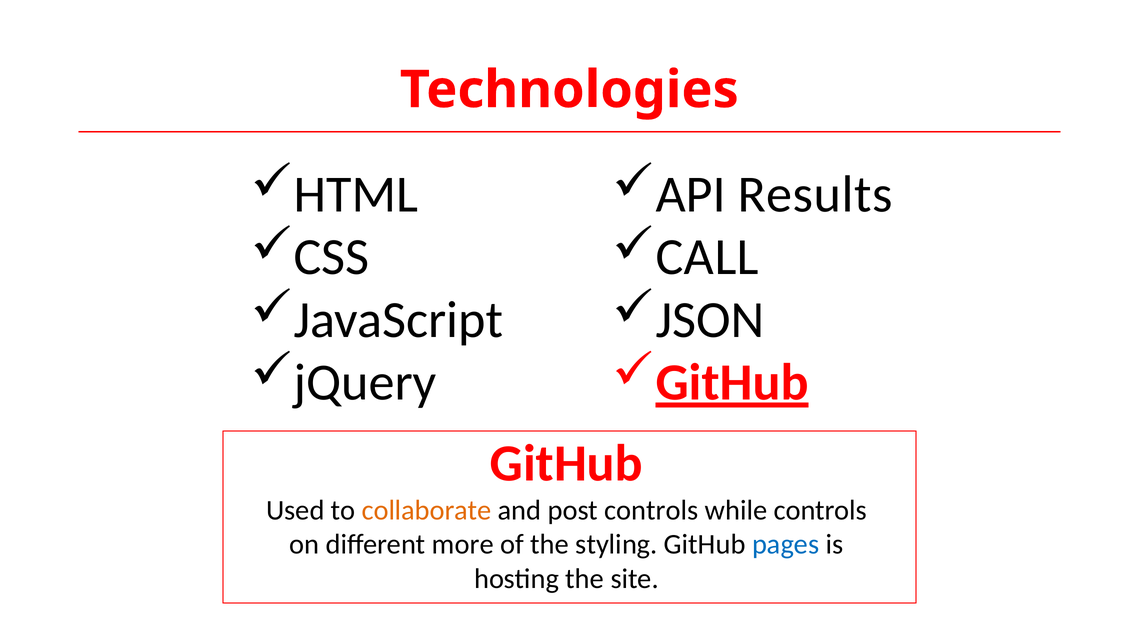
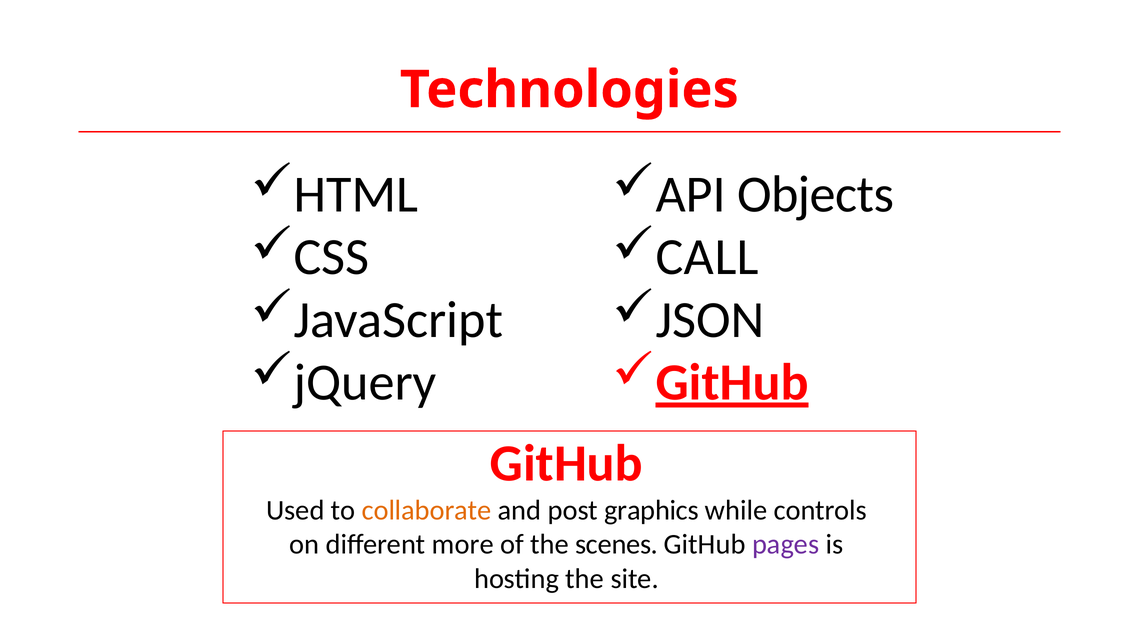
Results: Results -> Objects (816, 194)
post controls: controls -> graphics (652, 510)
styling: styling -> scenes (617, 544)
pages colour: blue -> purple (786, 544)
